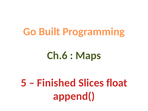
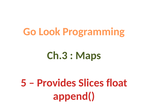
Built: Built -> Look (49, 32)
Ch.6: Ch.6 -> Ch.3 (57, 55)
Finished: Finished -> Provides (57, 83)
